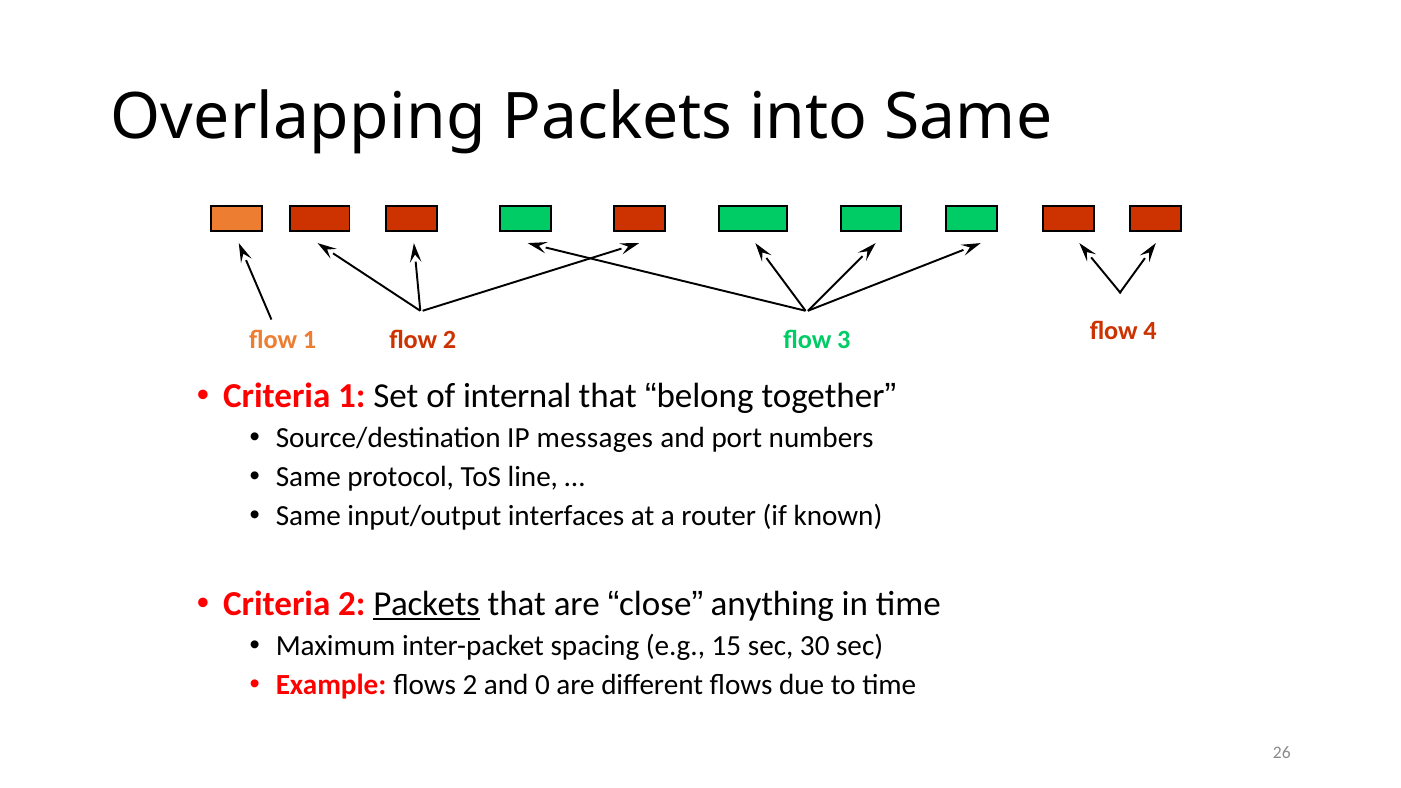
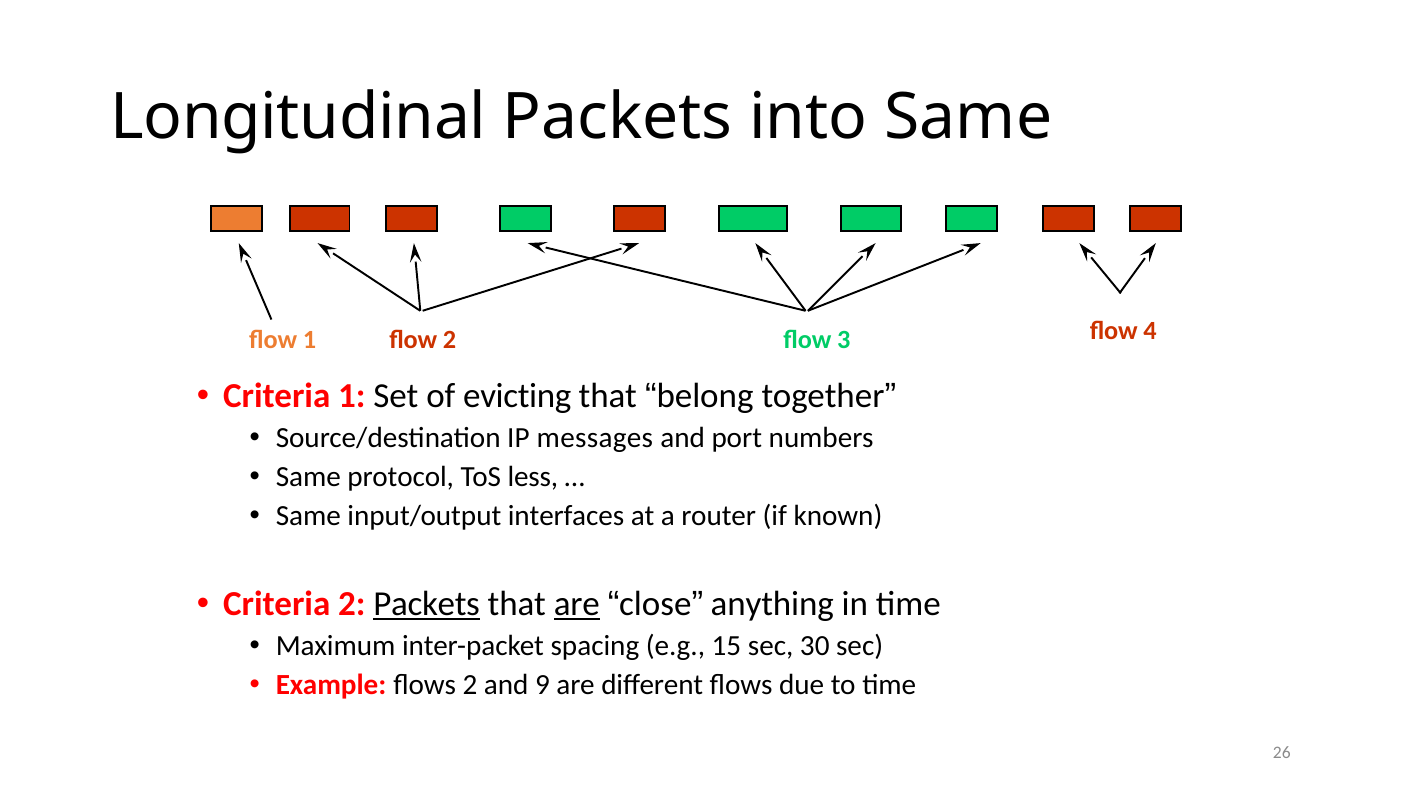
Overlapping: Overlapping -> Longitudinal (298, 118)
internal: internal -> evicting (517, 396)
line: line -> less (533, 477)
are underline: none -> present (577, 604)
0: 0 -> 9 (542, 685)
